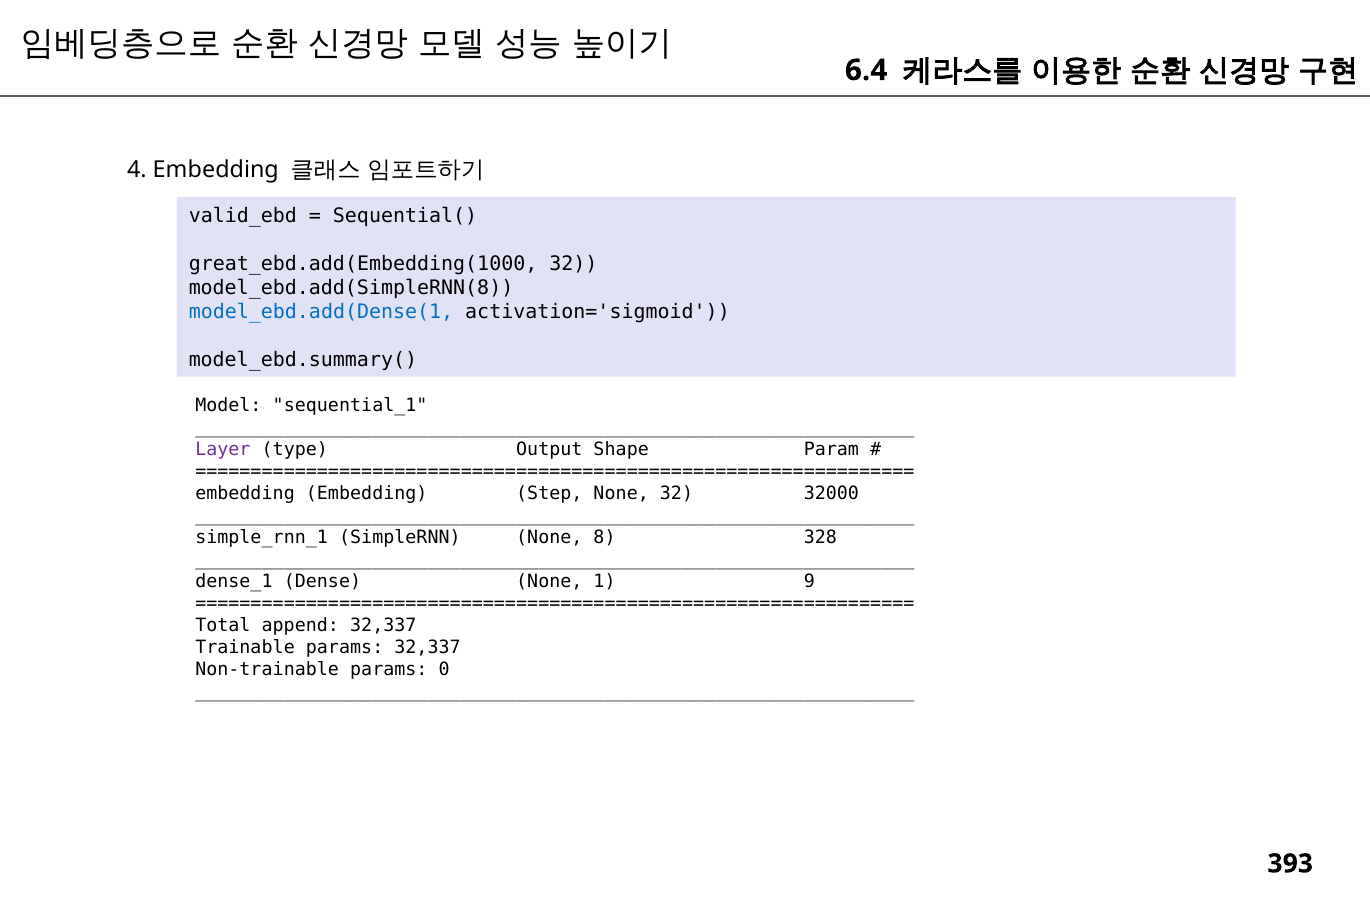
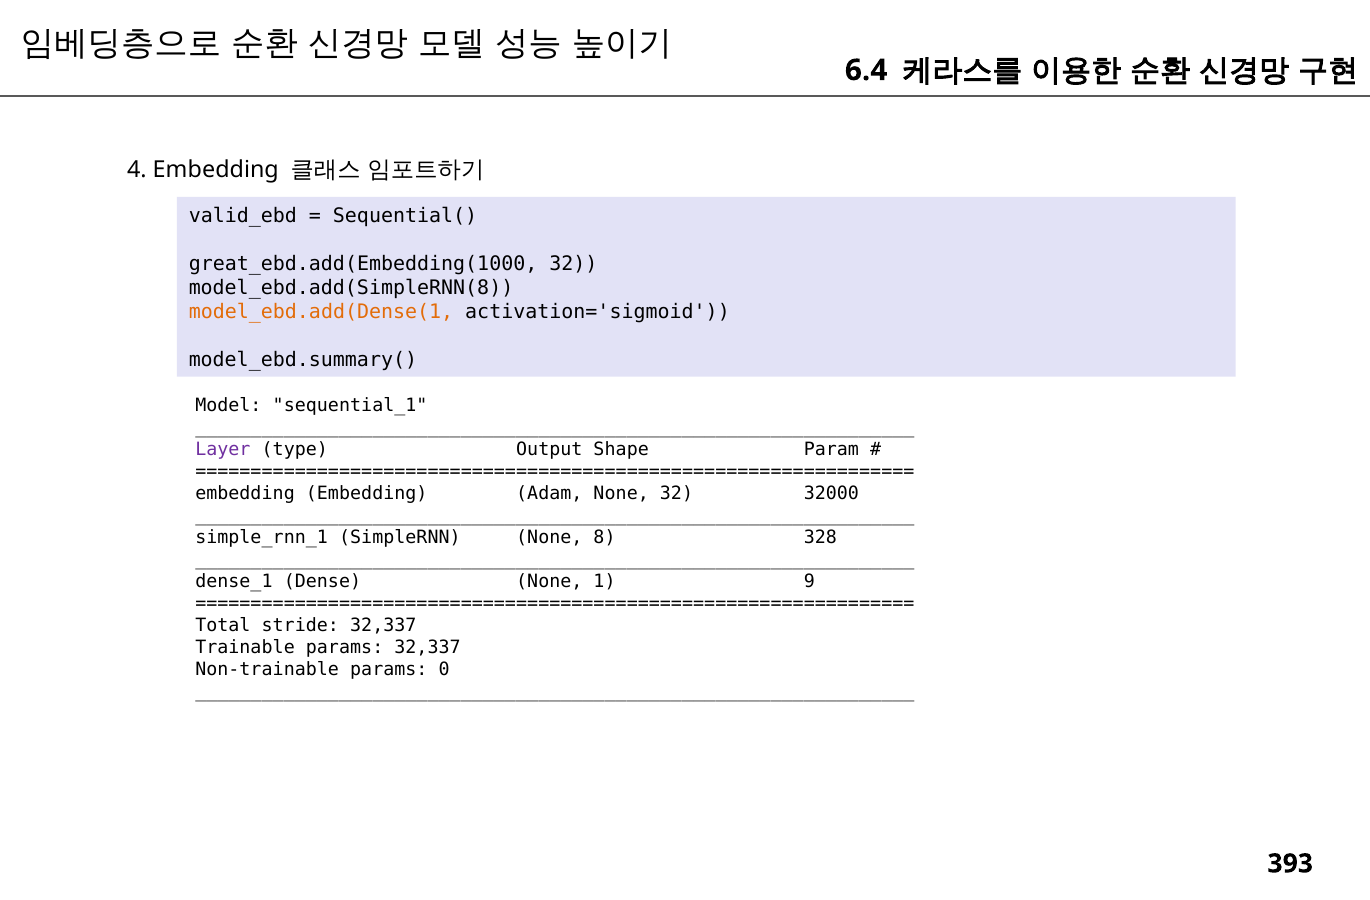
model_ebd.add(Dense(1 colour: blue -> orange (321, 312)
Step: Step -> Adam (549, 493)
append: append -> stride (300, 625)
